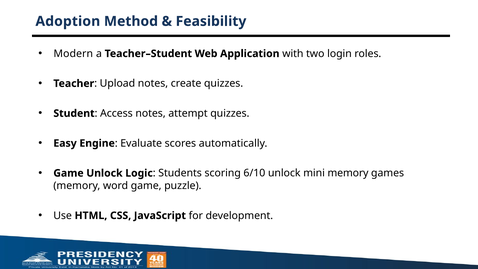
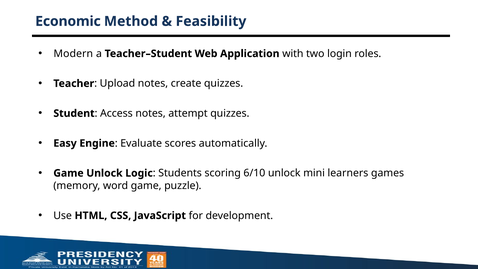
Adoption: Adoption -> Economic (68, 21)
mini memory: memory -> learners (348, 173)
